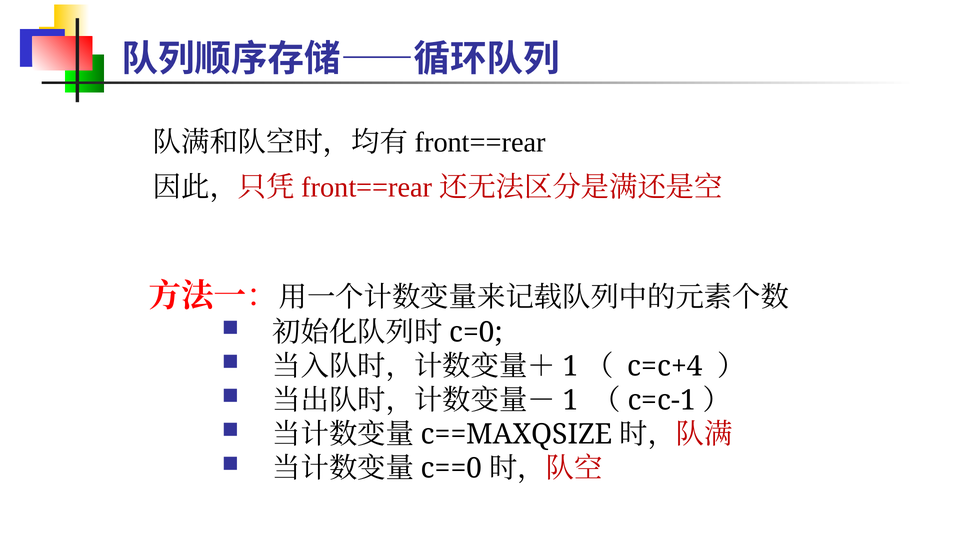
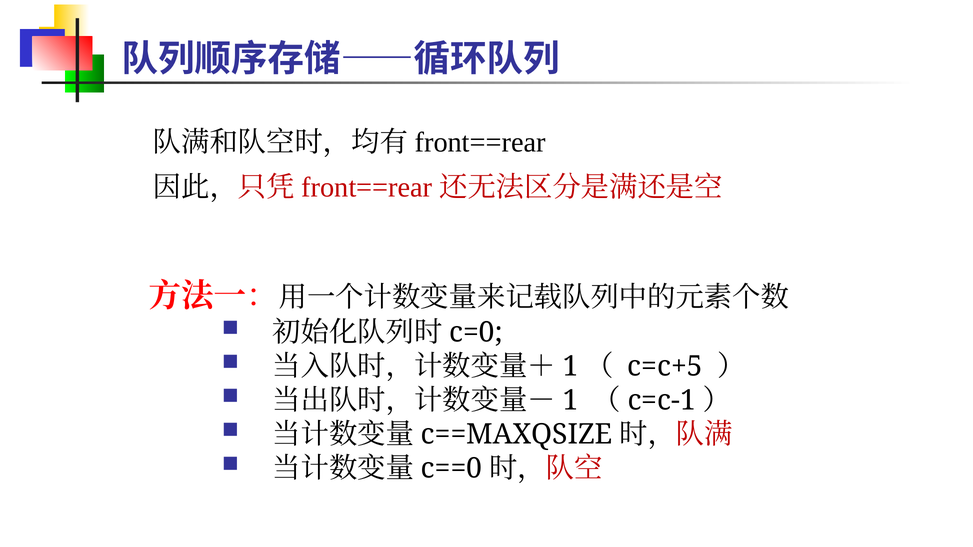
c=c+4: c=c+4 -> c=c+5 (665, 367)
